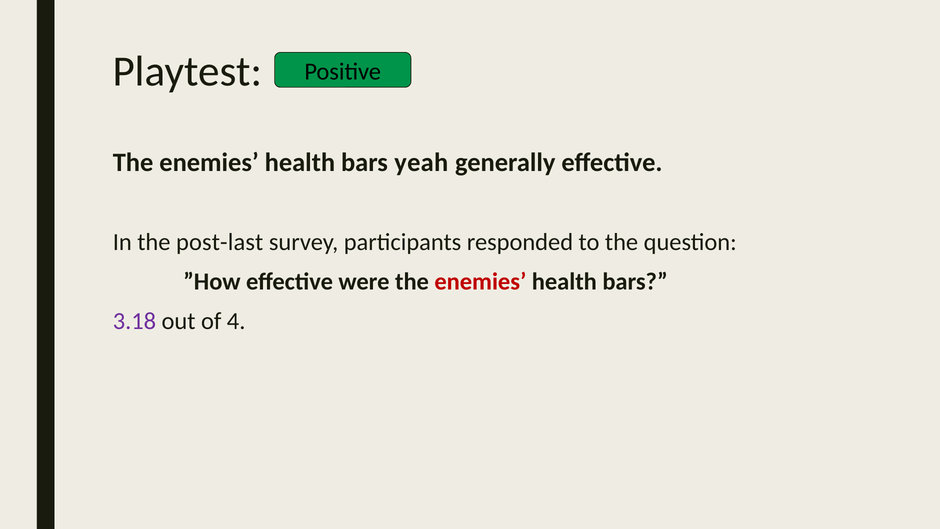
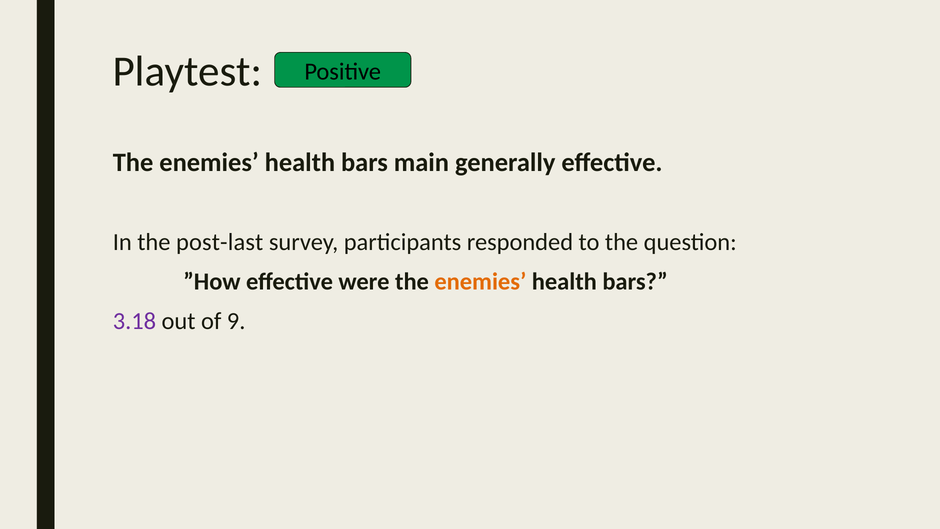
yeah: yeah -> main (421, 162)
enemies colour: red -> orange (480, 282)
4: 4 -> 9 (236, 321)
